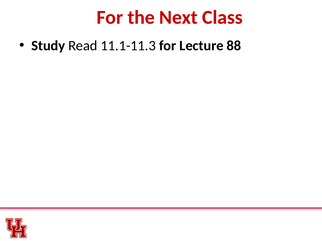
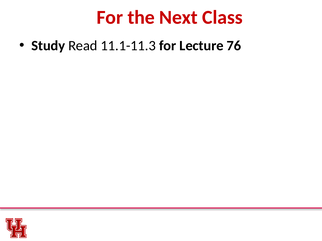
88: 88 -> 76 (234, 46)
